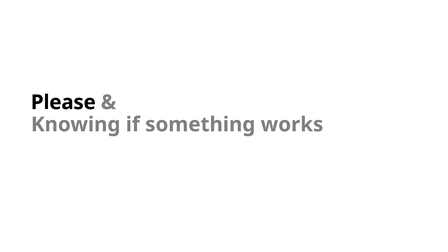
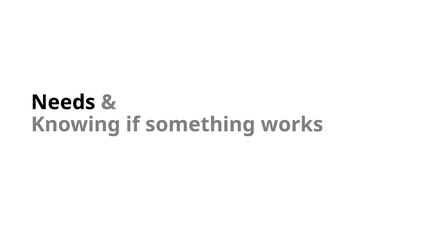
Please: Please -> Needs (63, 102)
